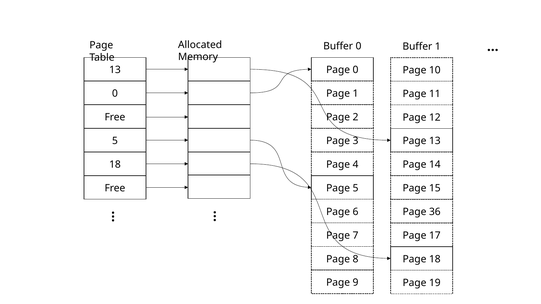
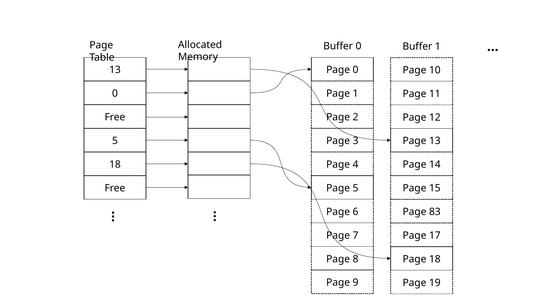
36: 36 -> 83 (435, 212)
